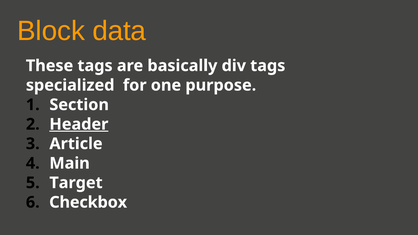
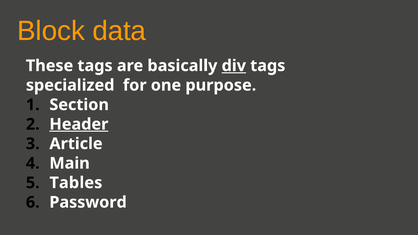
div underline: none -> present (234, 66)
Target: Target -> Tables (76, 183)
Checkbox: Checkbox -> Password (88, 202)
